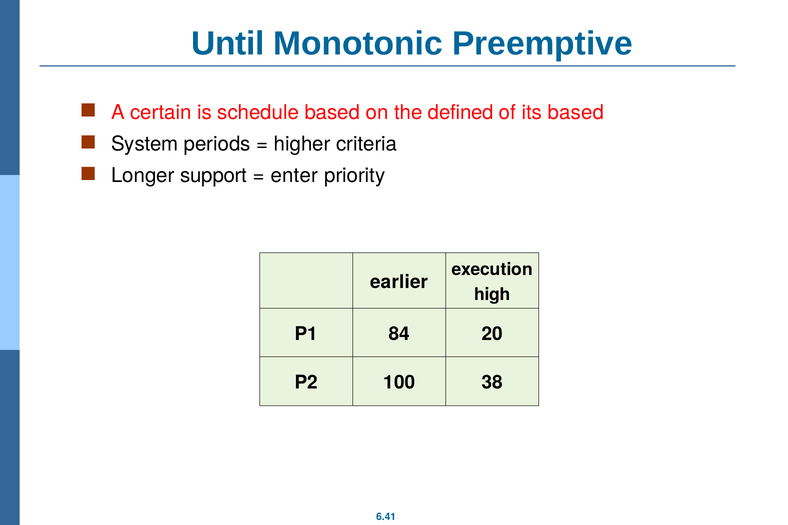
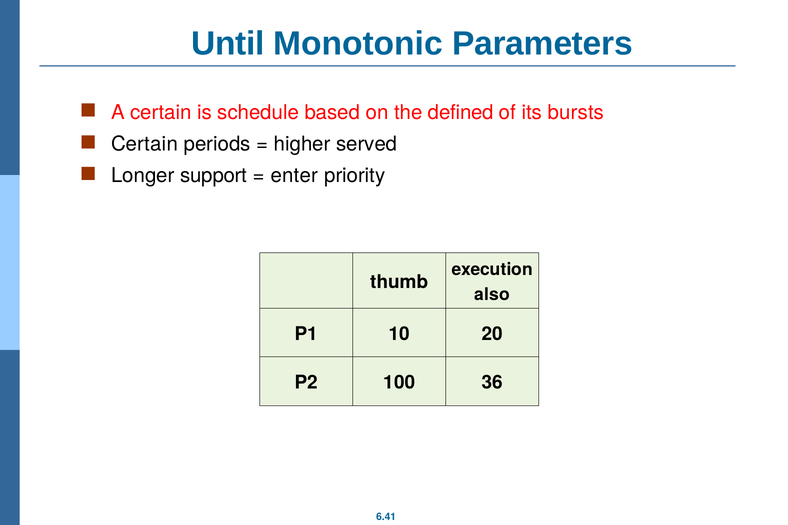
Preemptive: Preemptive -> Parameters (542, 44)
its based: based -> bursts (576, 112)
System: System -> Certain (144, 144)
criteria: criteria -> served (367, 144)
earlier: earlier -> thumb (399, 282)
high: high -> also (492, 295)
84: 84 -> 10 (399, 334)
38: 38 -> 36 (492, 383)
